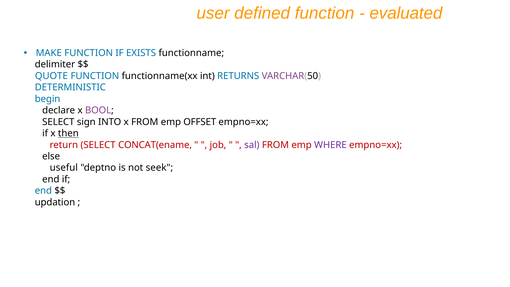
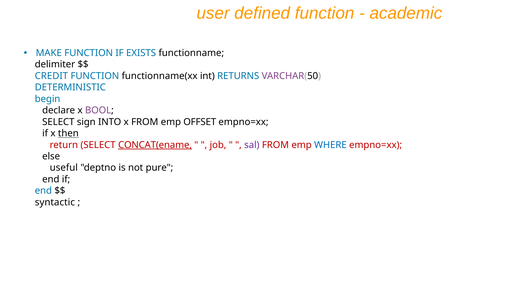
evaluated: evaluated -> academic (406, 13)
QUOTE: QUOTE -> CREDIT (51, 76)
CONCAT(ename underline: none -> present (155, 145)
WHERE colour: purple -> blue (330, 145)
seek: seek -> pure (159, 168)
updation: updation -> syntactic (55, 202)
